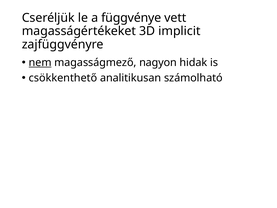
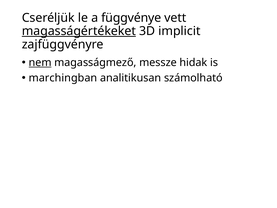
magasságértékeket underline: none -> present (79, 31)
nagyon: nagyon -> messze (158, 62)
csökkenthető: csökkenthető -> marchingban (63, 78)
